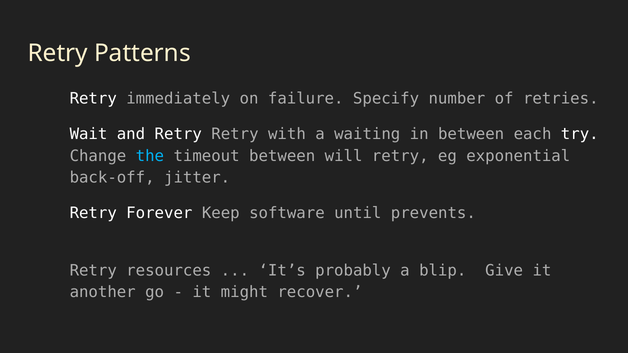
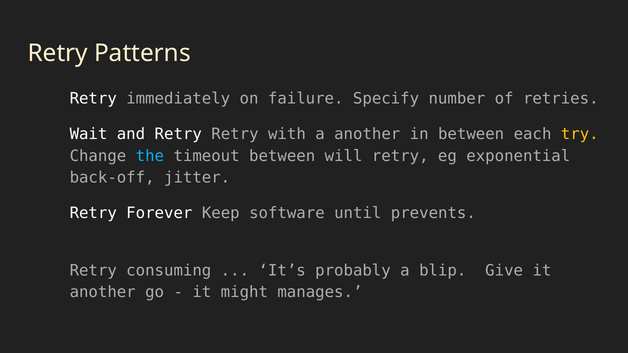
a waiting: waiting -> another (367, 134)
try colour: white -> yellow (580, 134)
resources: resources -> consuming (169, 271)
recover: recover -> manages (320, 292)
